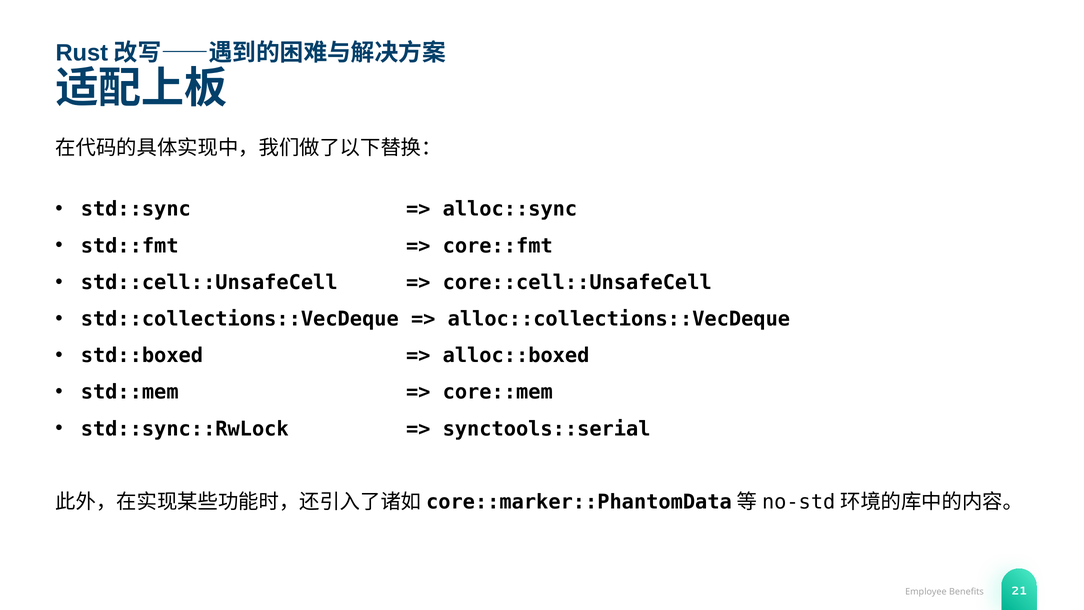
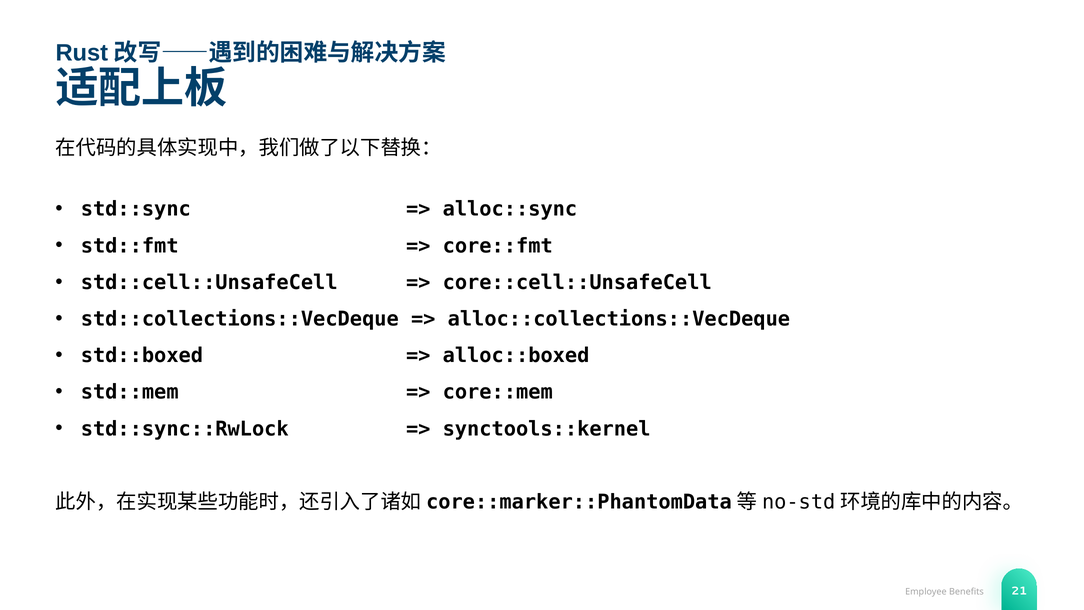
synctools::serial: synctools::serial -> synctools::kernel (547, 429)
